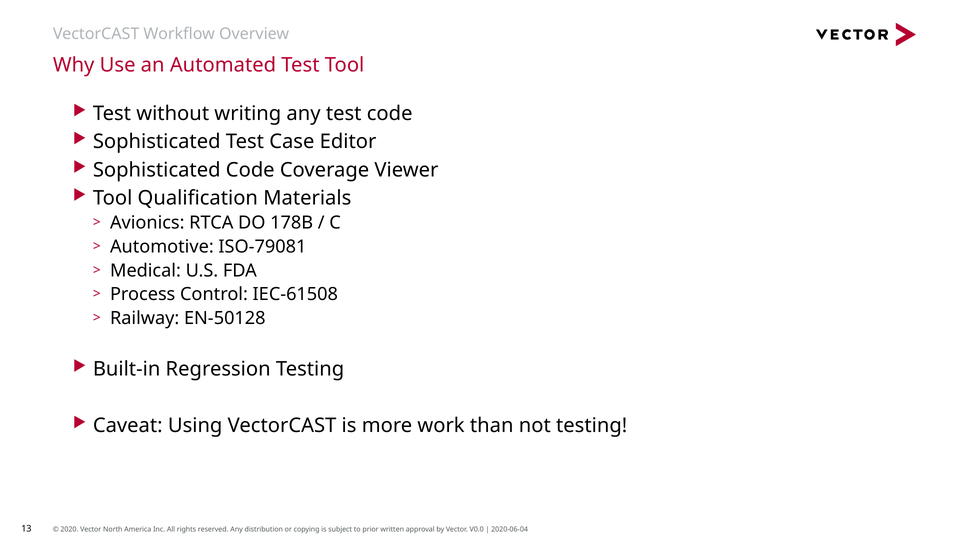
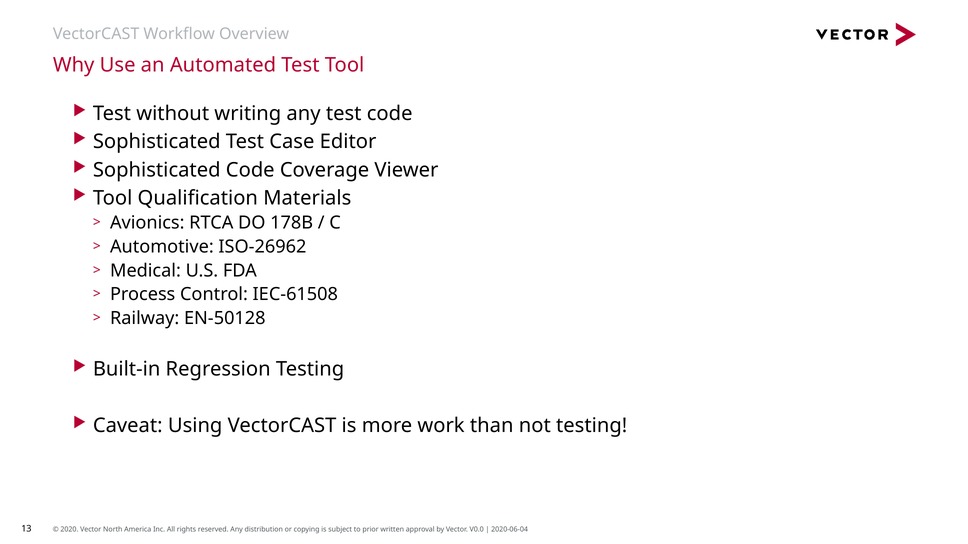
ISO-79081: ISO-79081 -> ISO-26962 (262, 247)
